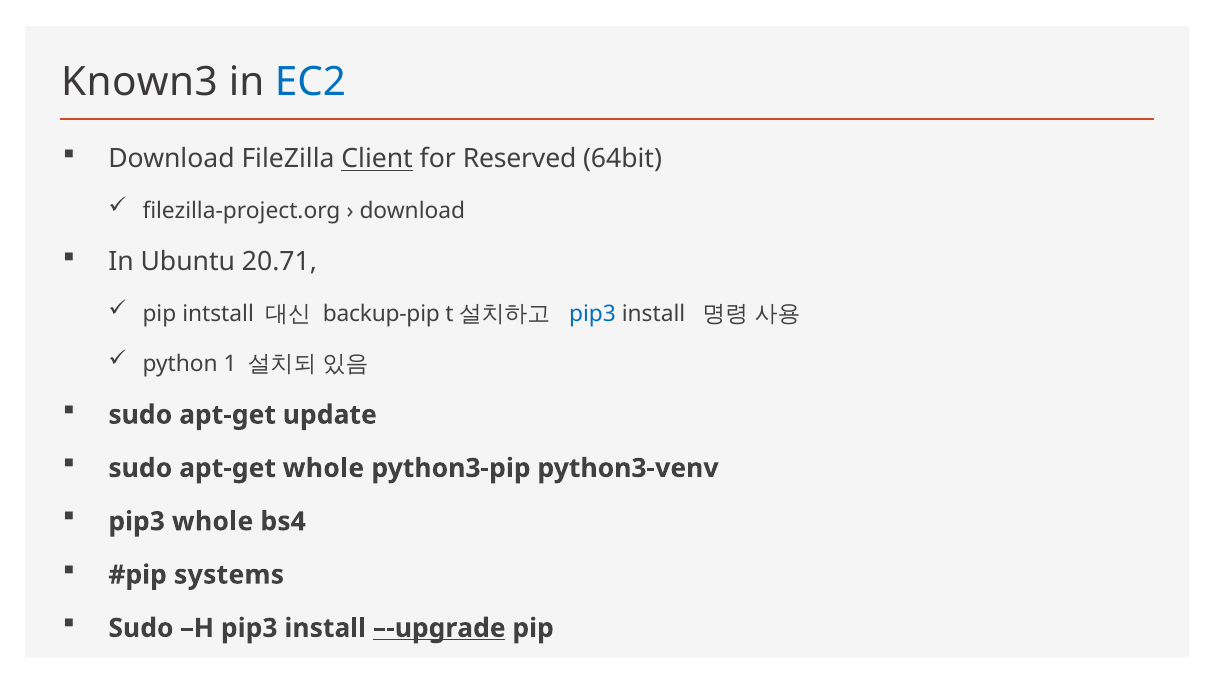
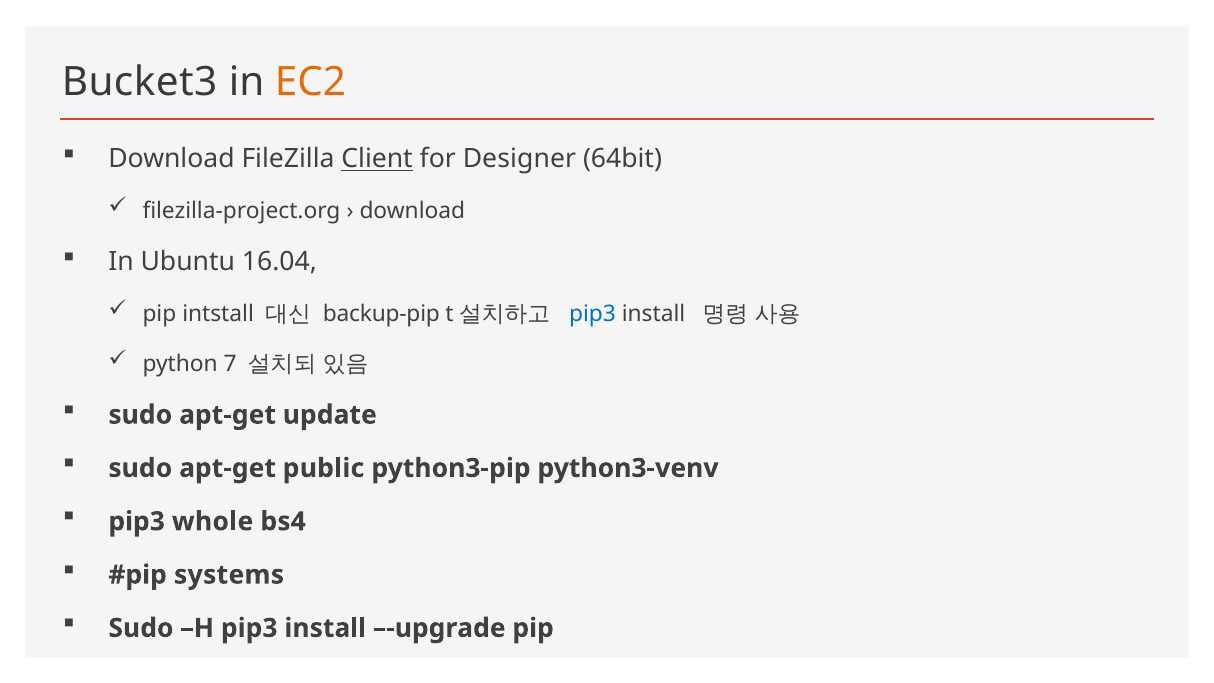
Known3: Known3 -> Bucket3 (139, 82)
EC2 colour: blue -> orange (310, 82)
Reserved: Reserved -> Designer (519, 159)
20.71: 20.71 -> 16.04 (279, 262)
1: 1 -> 7 (230, 363)
apt-get whole: whole -> public (323, 468)
–-upgrade underline: present -> none (439, 628)
